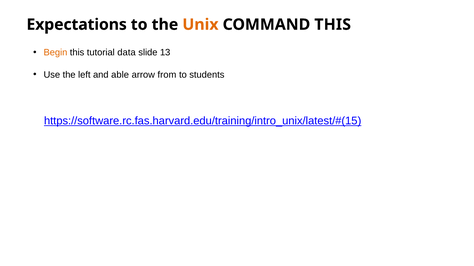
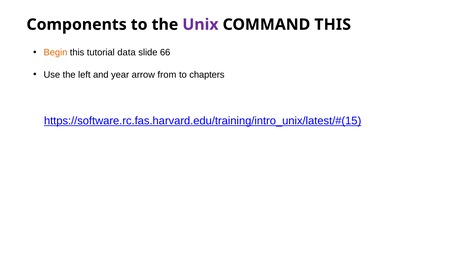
Expectations: Expectations -> Components (77, 25)
Unix colour: orange -> purple (200, 25)
13: 13 -> 66 (165, 53)
able: able -> year (120, 75)
students: students -> chapters (207, 75)
